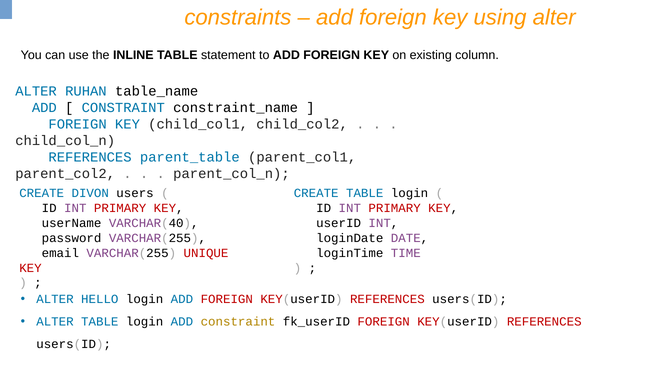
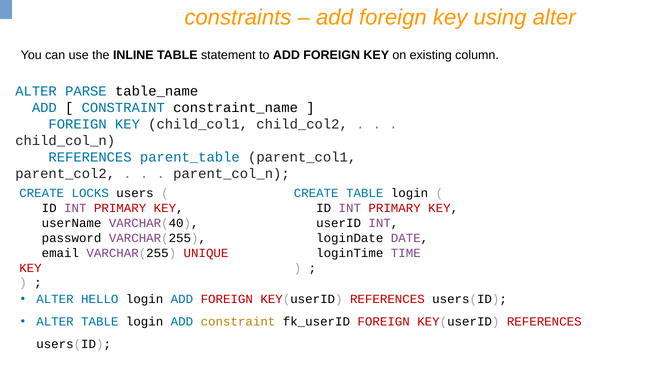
RUHAN: RUHAN -> PARSE (86, 91)
DIVON: DIVON -> LOCKS (90, 194)
